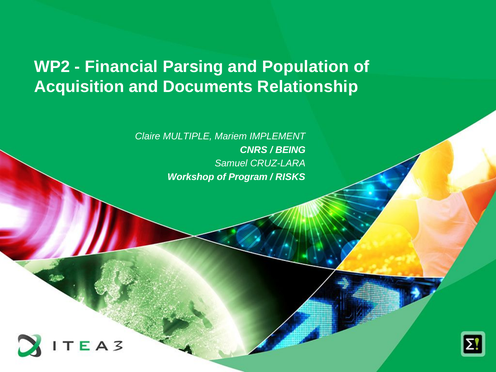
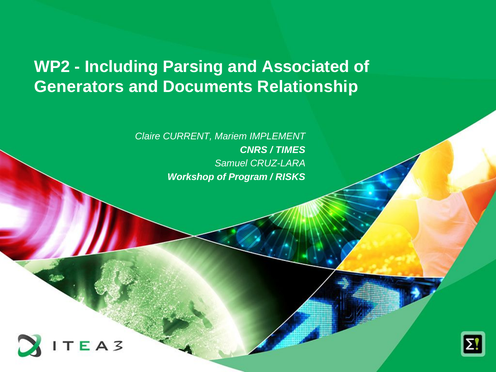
Financial: Financial -> Including (121, 67)
Population: Population -> Associated (306, 67)
Acquisition: Acquisition -> Generators (79, 87)
MULTIPLE: MULTIPLE -> CURRENT (188, 136)
BEING: BEING -> TIMES (290, 150)
